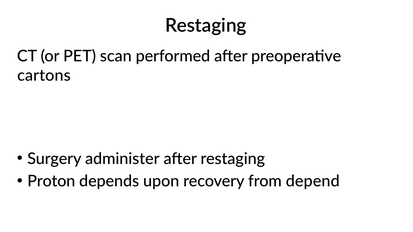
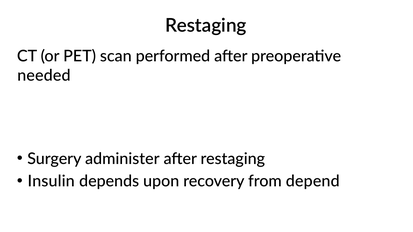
cartons: cartons -> needed (44, 75)
Proton: Proton -> Insulin (51, 182)
